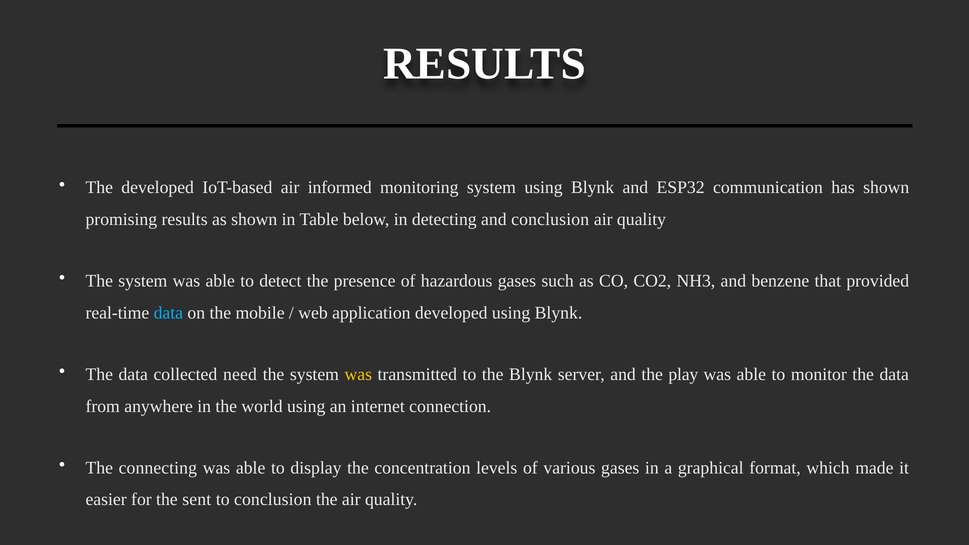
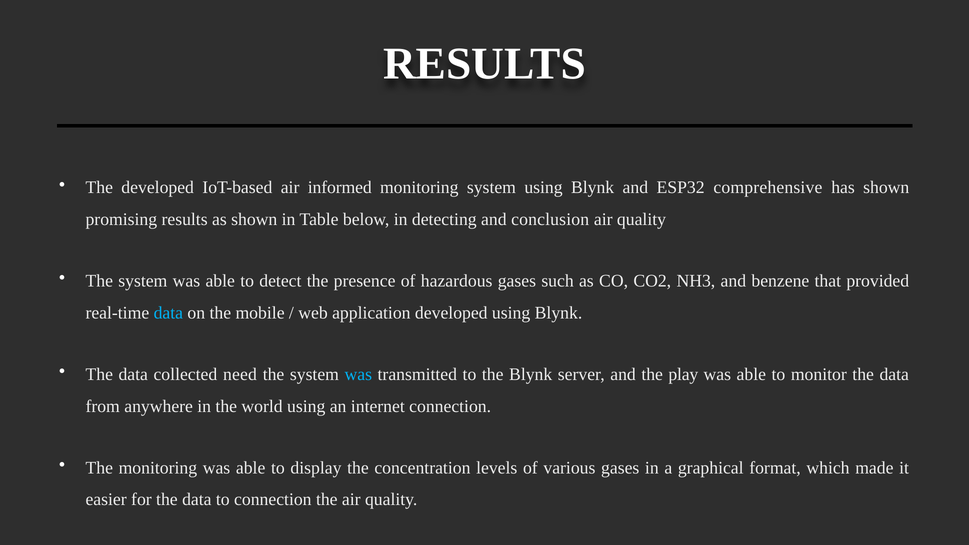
communication: communication -> comprehensive (768, 188)
was colour: yellow -> light blue (358, 374)
The connecting: connecting -> monitoring (158, 468)
for the sent: sent -> data (197, 500)
to conclusion: conclusion -> connection (273, 500)
